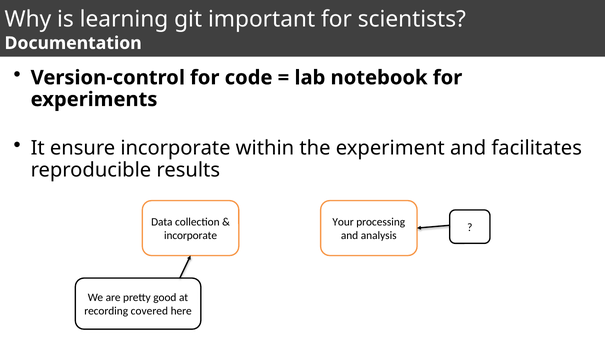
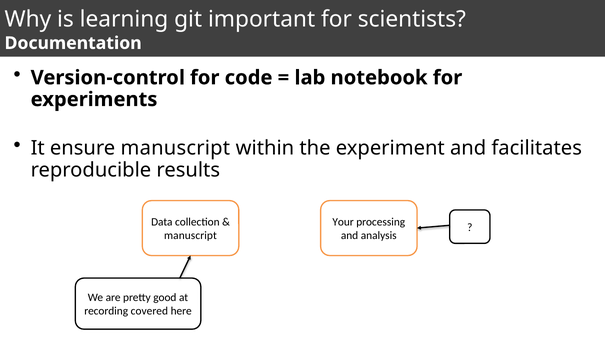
ensure incorporate: incorporate -> manuscript (175, 148)
incorporate: incorporate -> manuscript (190, 236)
